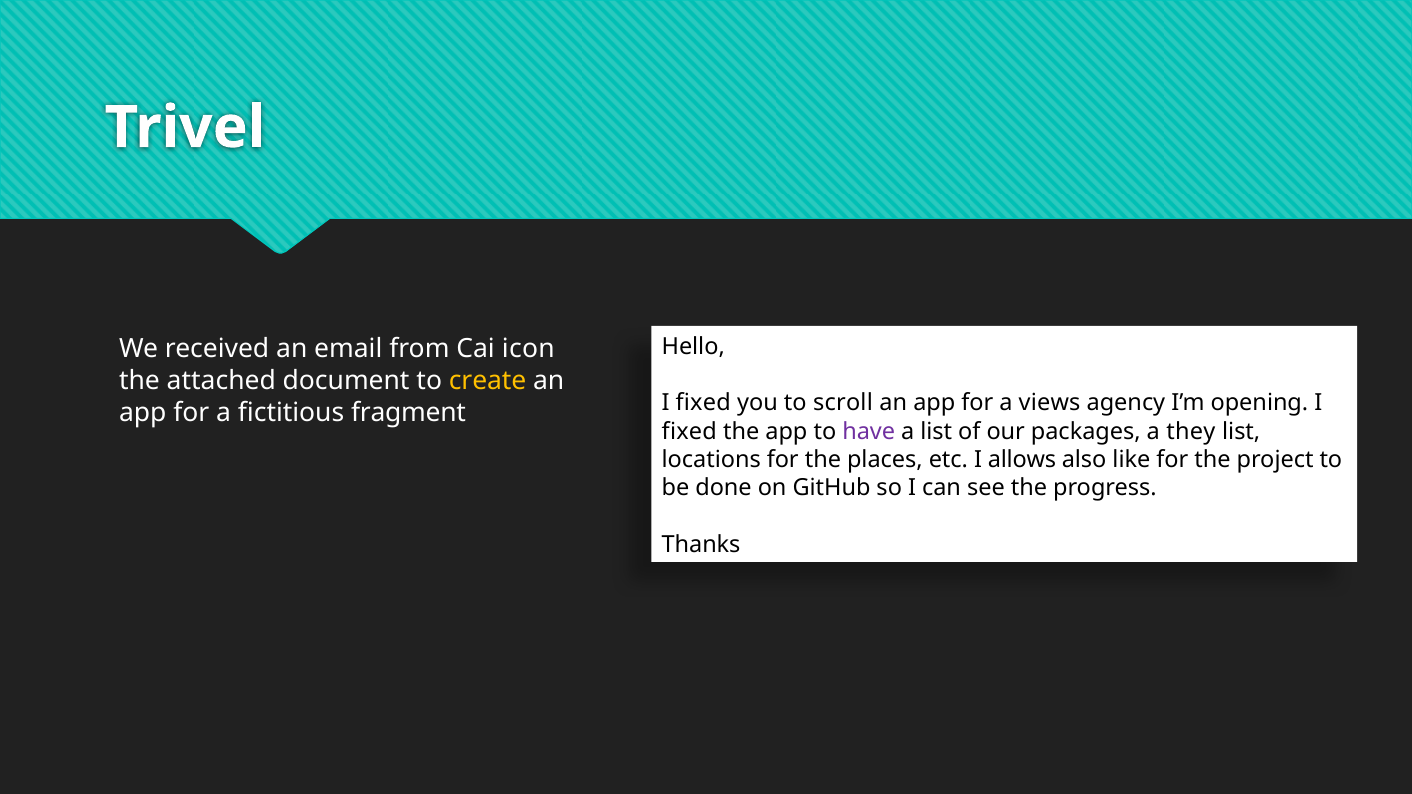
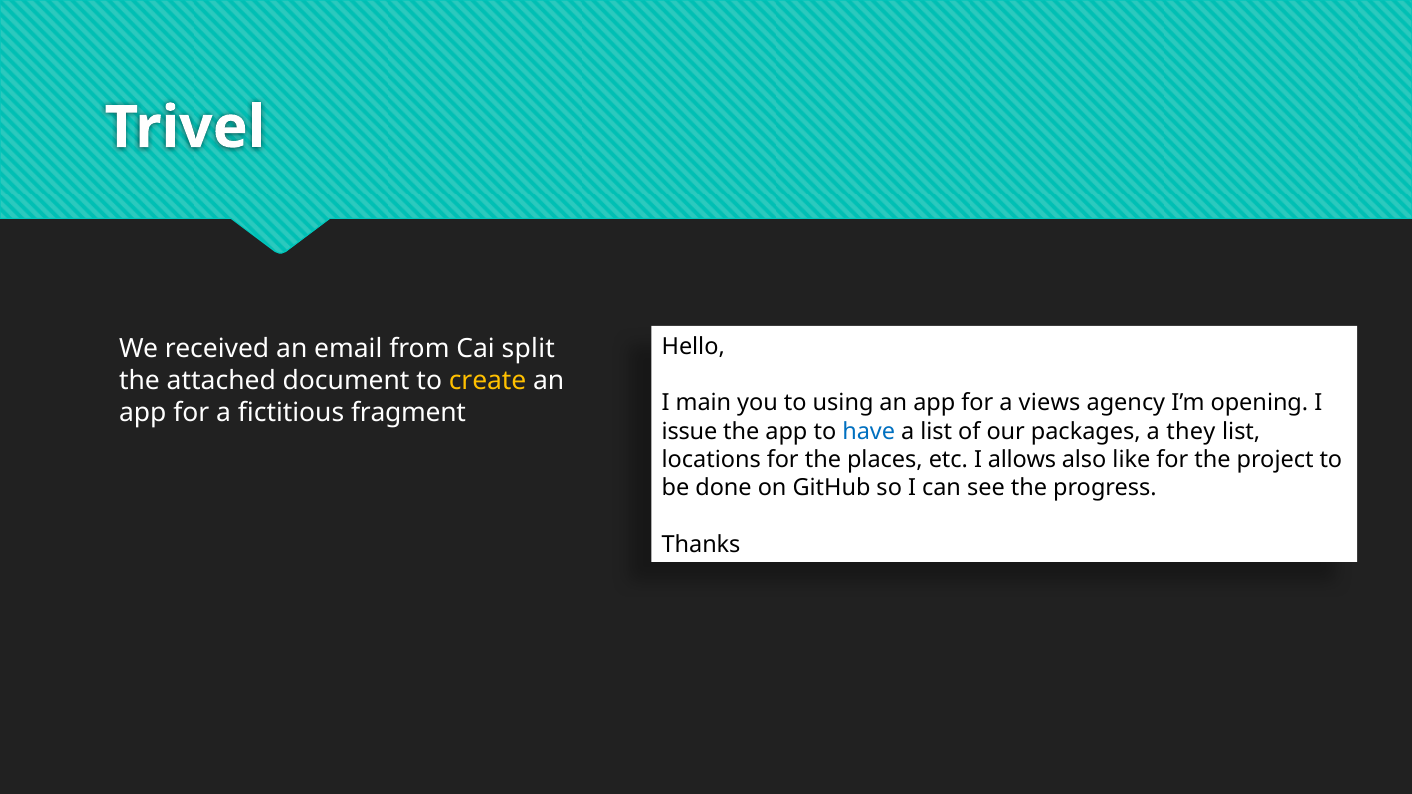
icon: icon -> split (528, 349)
fixed: fixed -> main (703, 403)
scroll: scroll -> using (843, 403)
fixed: fixed -> issue (690, 432)
have colour: purple -> blue (869, 432)
